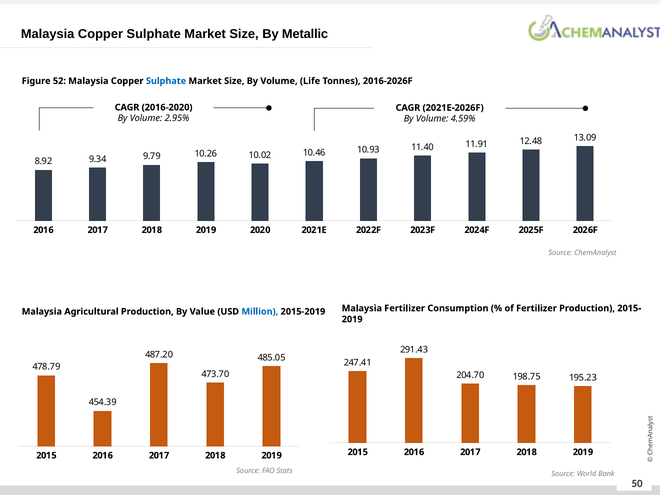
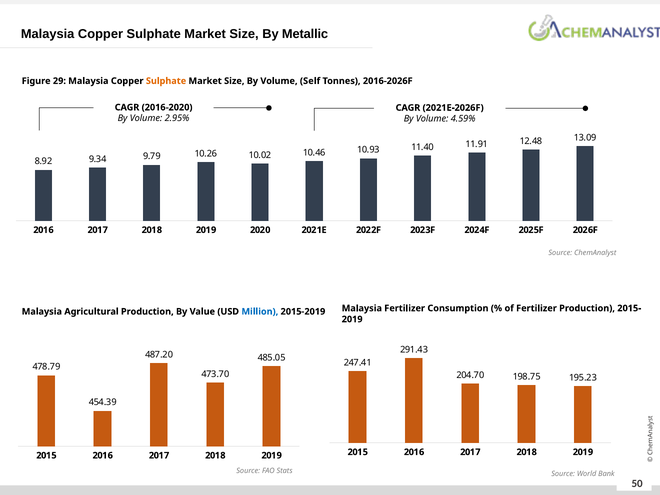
52: 52 -> 29 (59, 81)
Sulphate colour: blue -> orange (166, 81)
Life: Life -> Self (310, 81)
